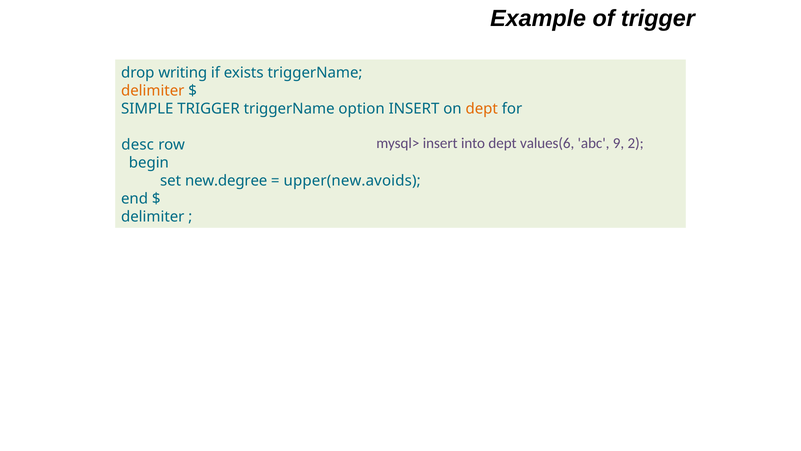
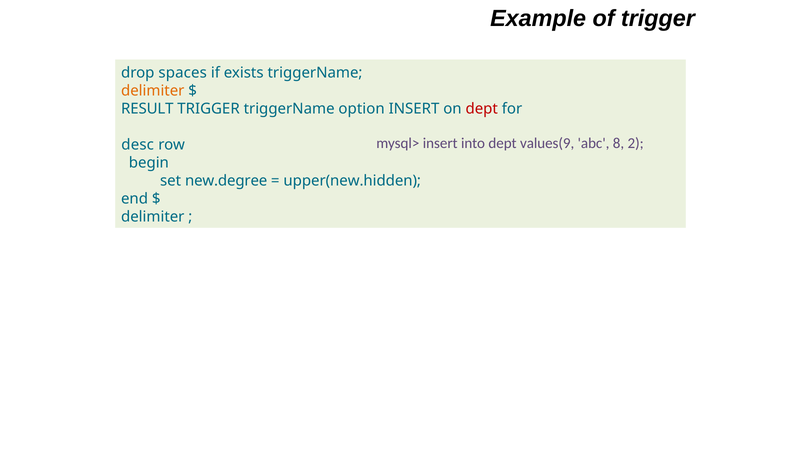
writing: writing -> spaces (183, 73)
SIMPLE: SIMPLE -> RESULT (147, 109)
dept colour: orange -> red (482, 109)
values(6: values(6 -> values(9 (547, 143)
9: 9 -> 8 (618, 143)
upper(new.avoids: upper(new.avoids -> upper(new.hidden (352, 181)
